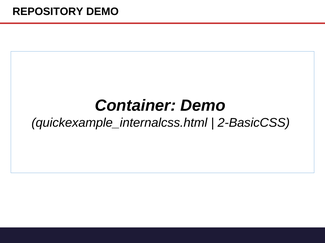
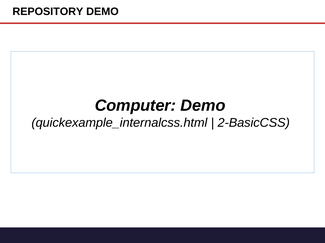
Container: Container -> Computer (135, 106)
